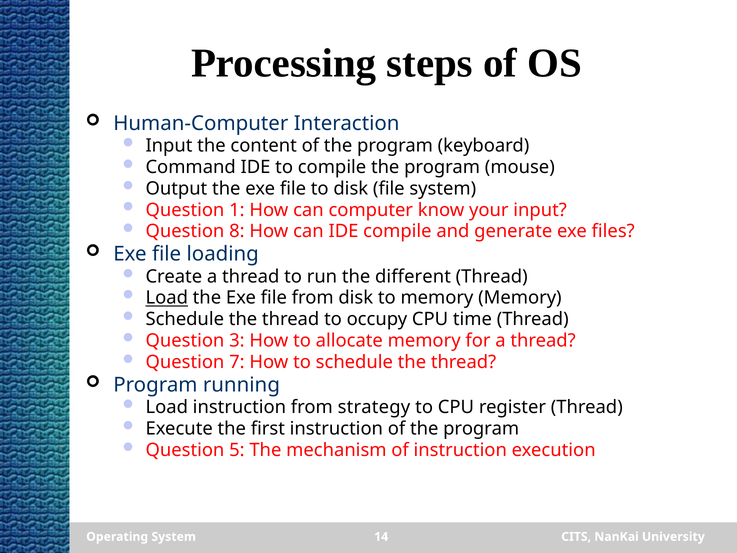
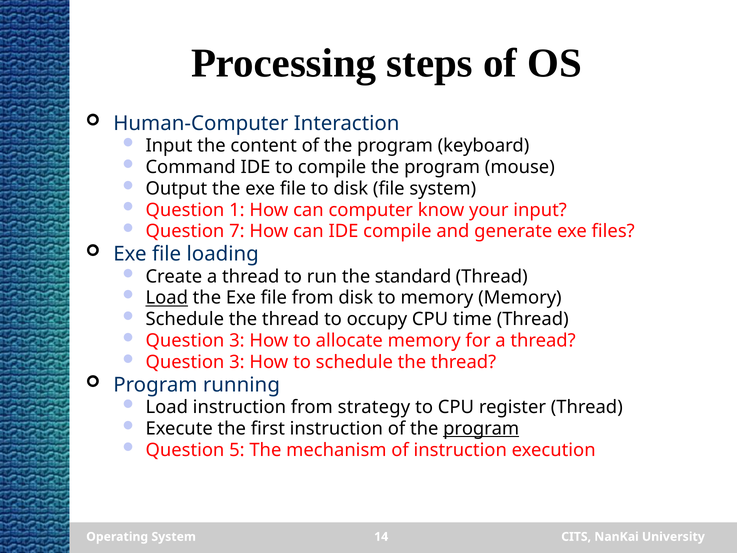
8: 8 -> 7 (237, 231)
different: different -> standard (413, 276)
7: 7 -> 3 (237, 362)
program underline: none -> present (481, 428)
